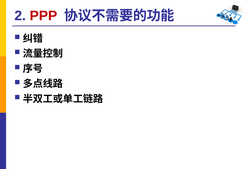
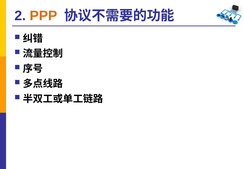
PPP colour: red -> orange (43, 16)
